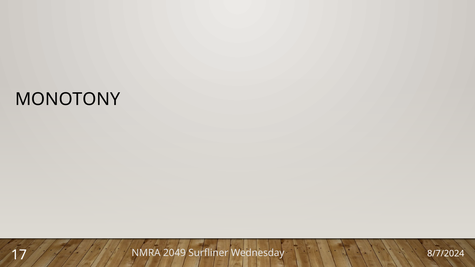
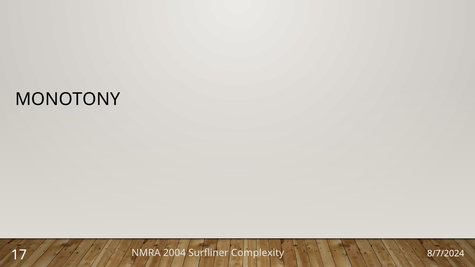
2049: 2049 -> 2004 (174, 253)
Wednesday: Wednesday -> Complexity (258, 253)
